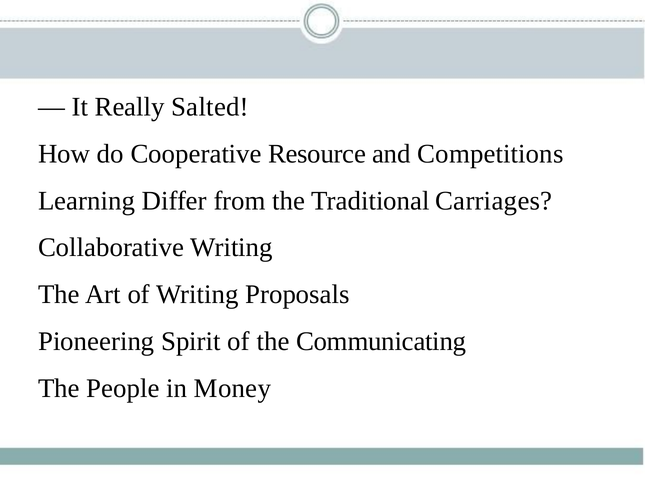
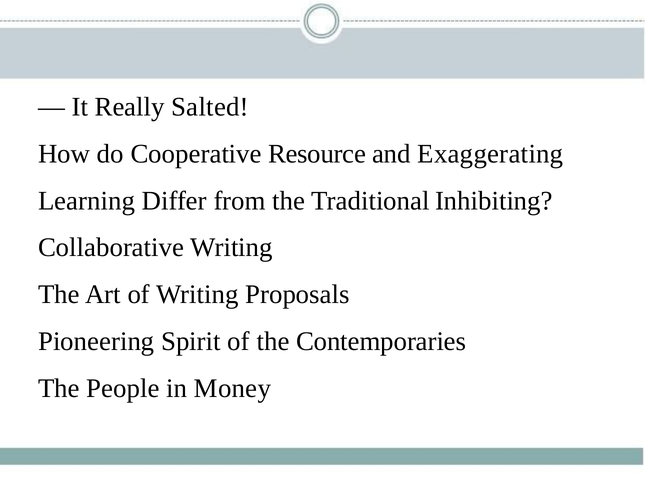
Competitions: Competitions -> Exaggerating (490, 154)
Carriages: Carriages -> Inhibiting (494, 201)
Communicating: Communicating -> Contemporaries (381, 342)
